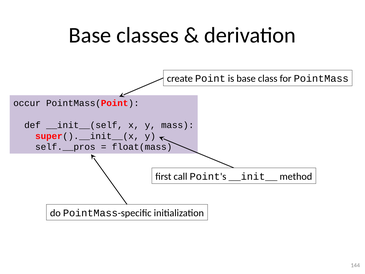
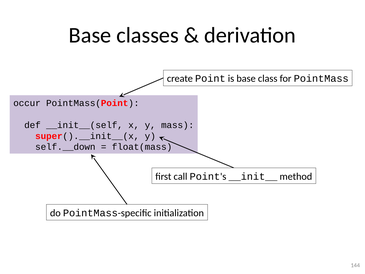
self.__pros: self.__pros -> self.__down (65, 147)
